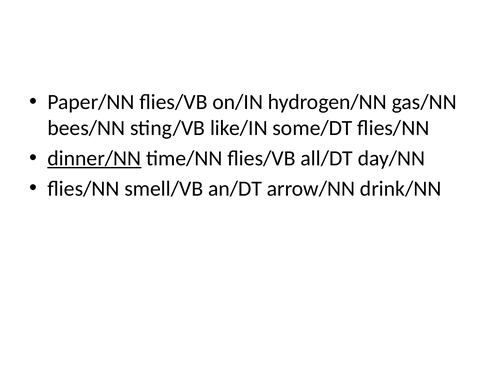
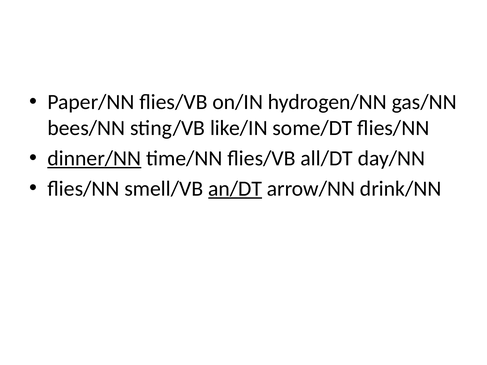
an/DT underline: none -> present (235, 189)
